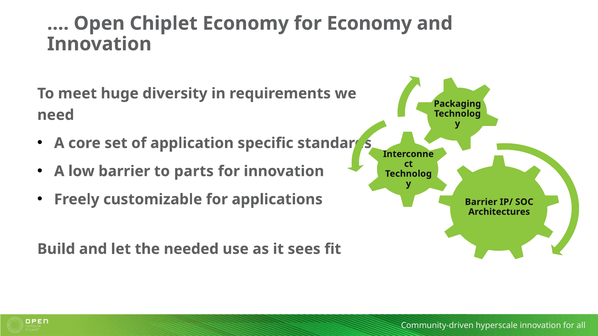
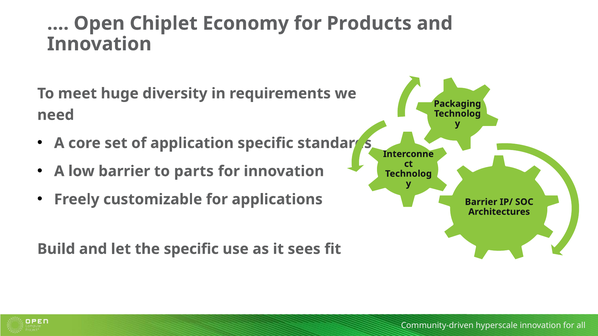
for Economy: Economy -> Products (369, 23)
the needed: needed -> specific (191, 249)
